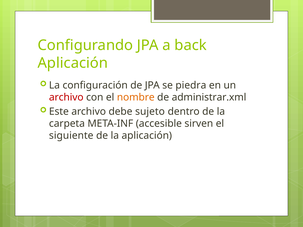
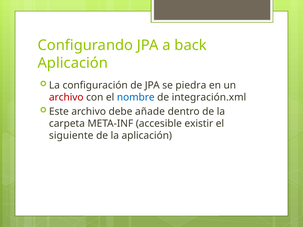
nombre colour: orange -> blue (136, 97)
administrar.xml: administrar.xml -> integración.xml (209, 97)
sujeto: sujeto -> añade (150, 112)
sirven: sirven -> existir (199, 124)
